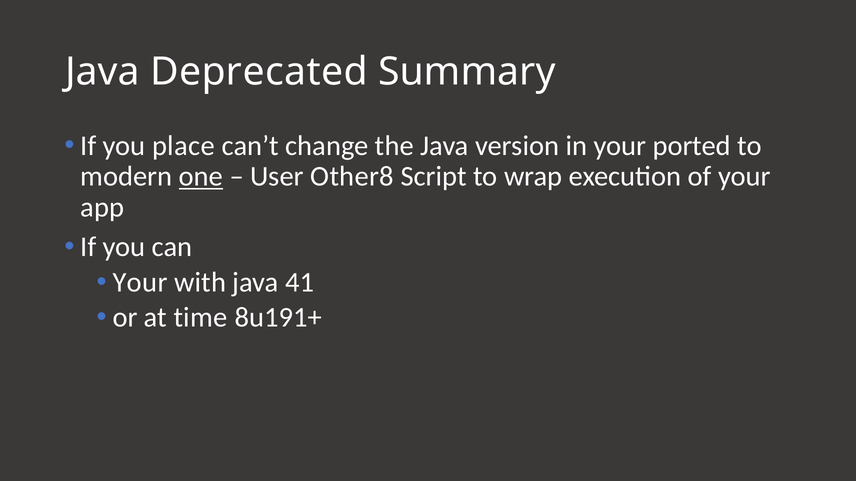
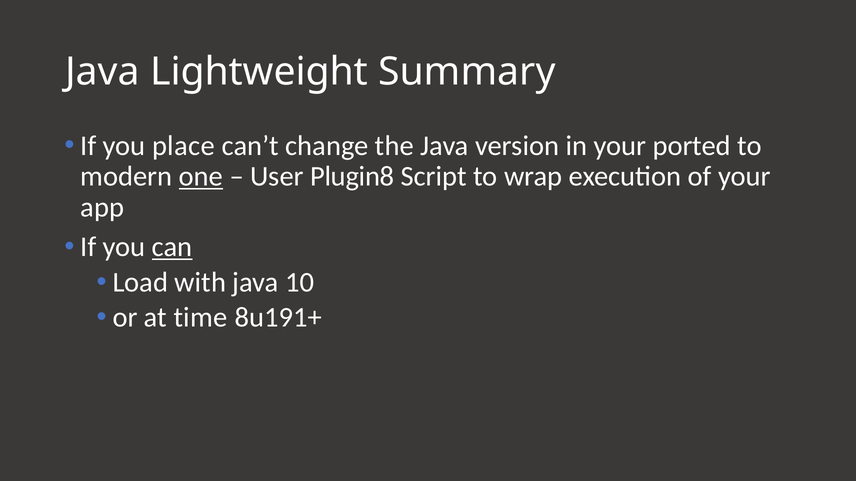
Deprecated: Deprecated -> Lightweight (259, 72)
Other8: Other8 -> Plugin8 (352, 177)
can underline: none -> present (172, 247)
Your: Your -> Load (140, 282)
41: 41 -> 10 (300, 282)
